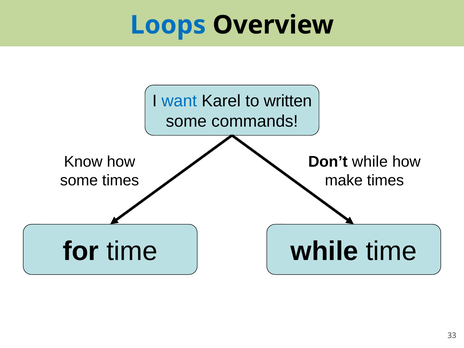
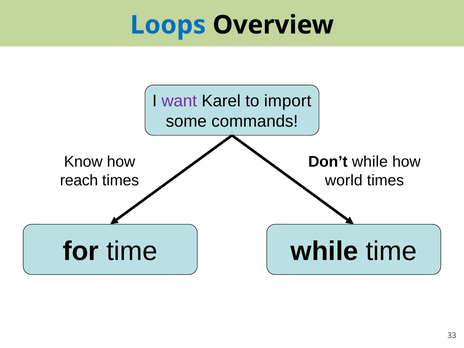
want colour: blue -> purple (179, 101)
written: written -> import (288, 101)
some: some -> reach (79, 180)
make: make -> world (344, 180)
